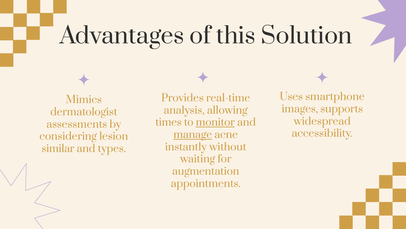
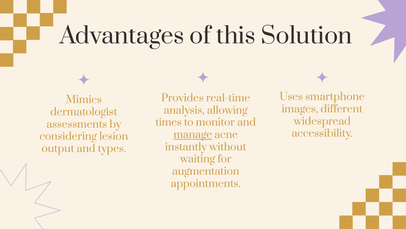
supports: supports -> different (342, 109)
monitor underline: present -> none (215, 122)
similar: similar -> output (58, 148)
